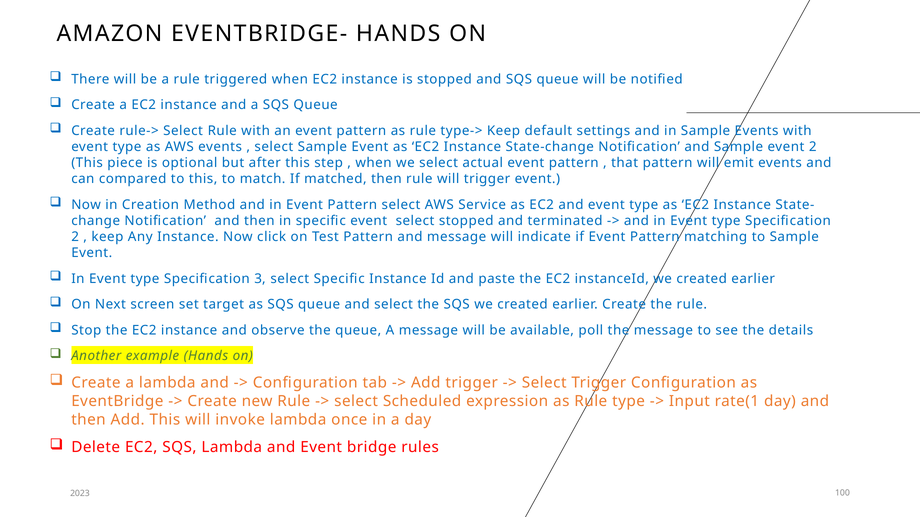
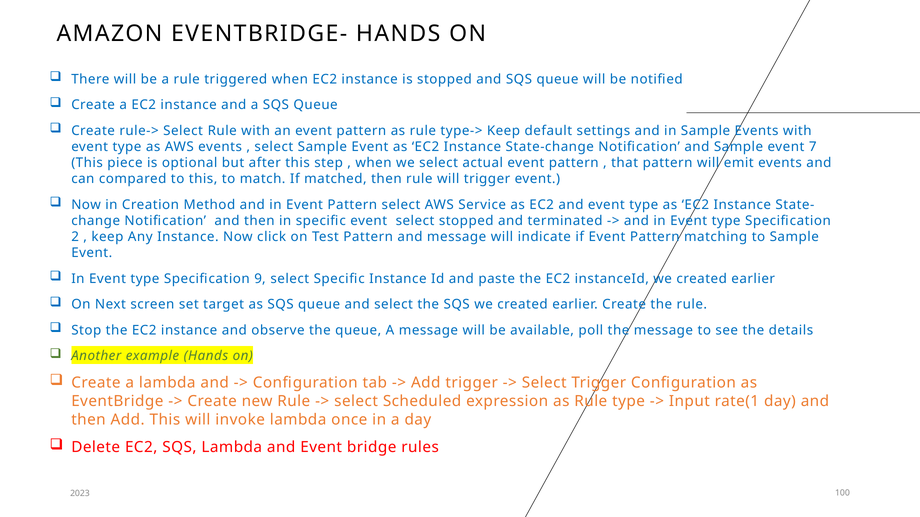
event 2: 2 -> 7 (813, 147)
3: 3 -> 9 (260, 279)
